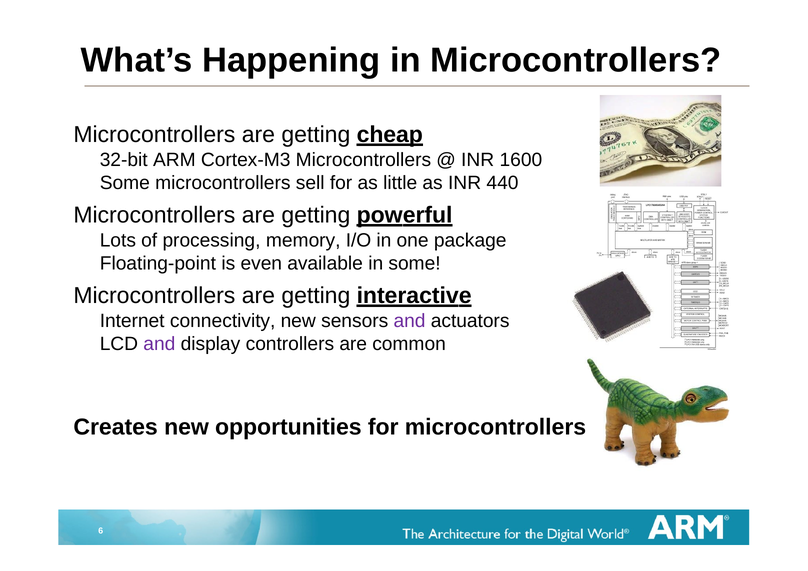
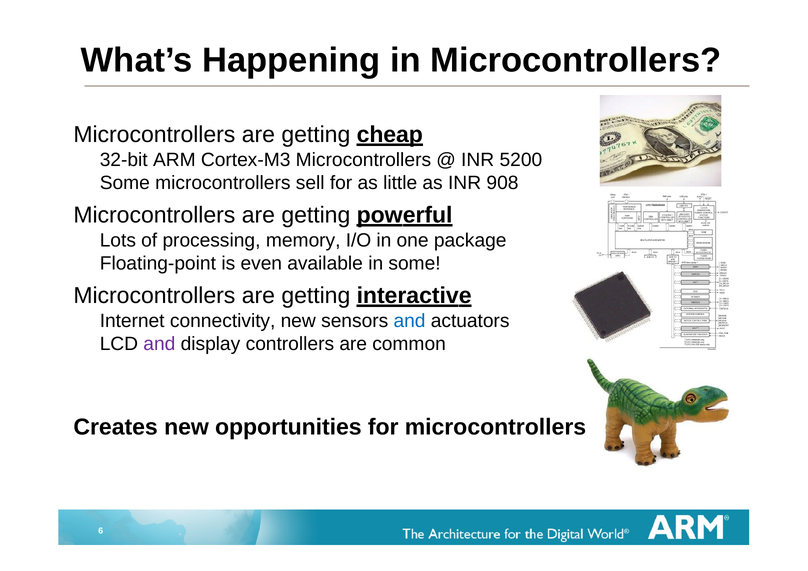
1600: 1600 -> 5200 (521, 160)
440: 440 -> 908 (502, 183)
and colour: purple -> blue (409, 321)
